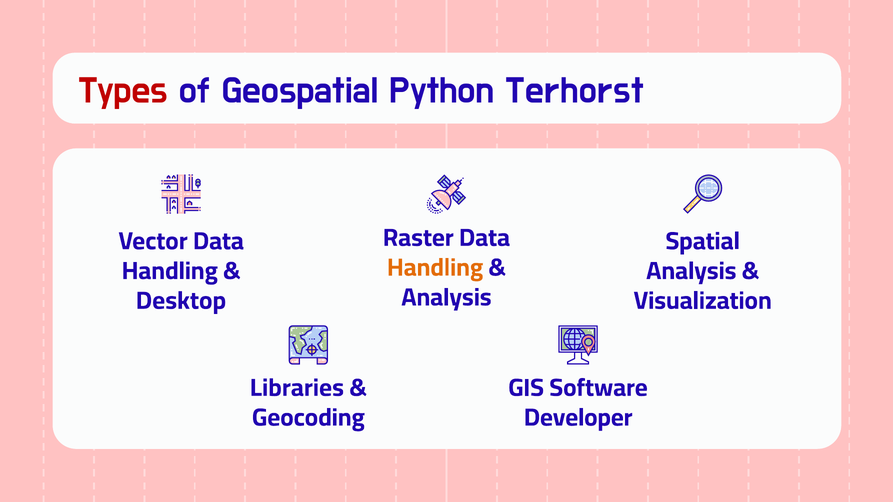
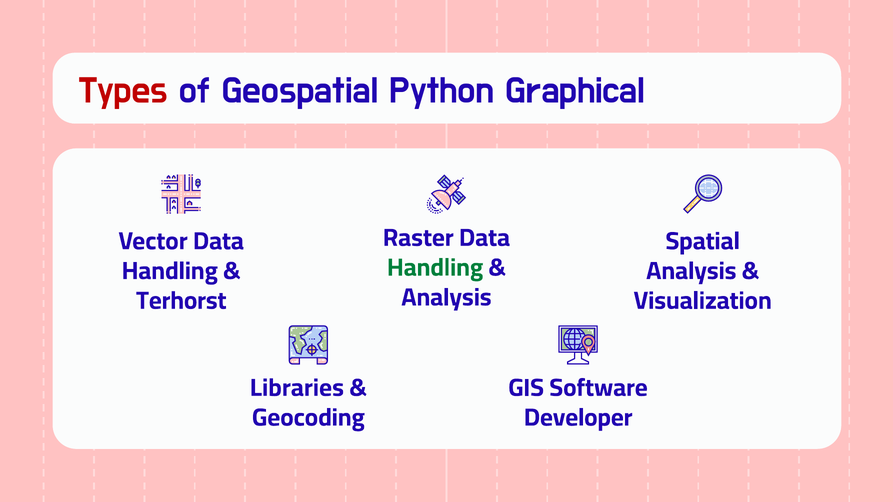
Terhorst: Terhorst -> Graphical (575, 91)
Handling colour: orange -> green (435, 268)
Desktop: Desktop -> Terhorst (181, 301)
